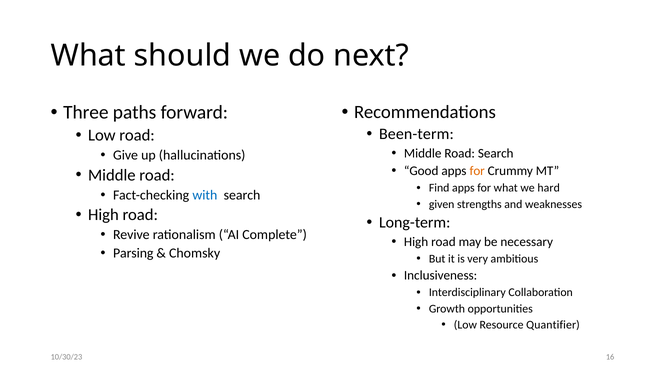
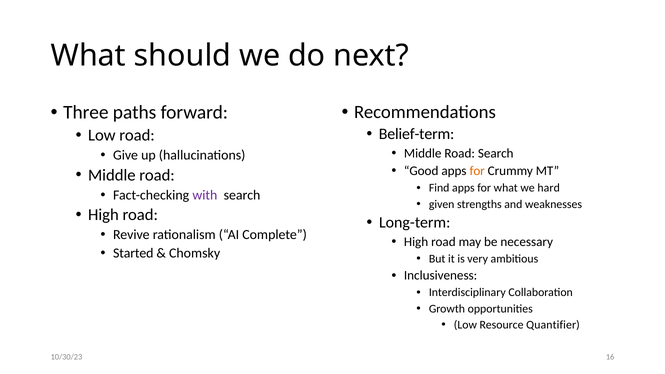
Been-term: Been-term -> Belief-term (417, 134)
with colour: blue -> purple (205, 195)
Parsing: Parsing -> Started (133, 253)
